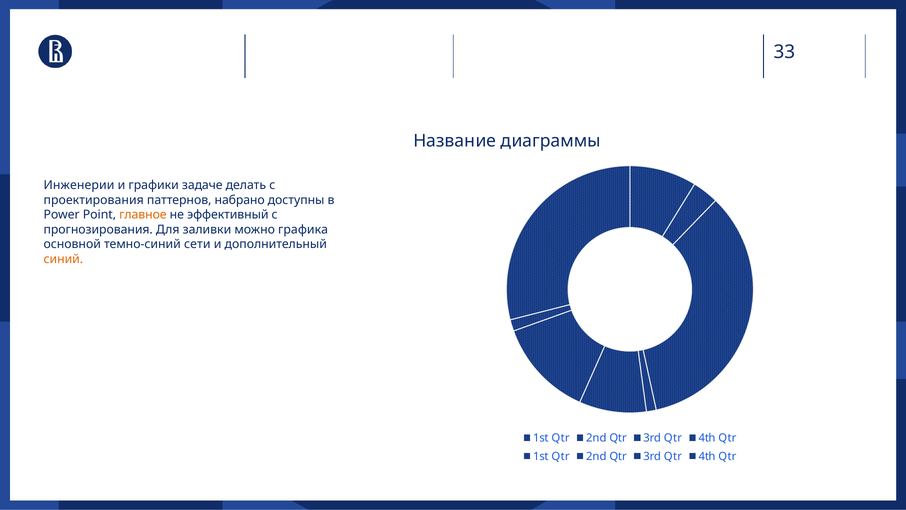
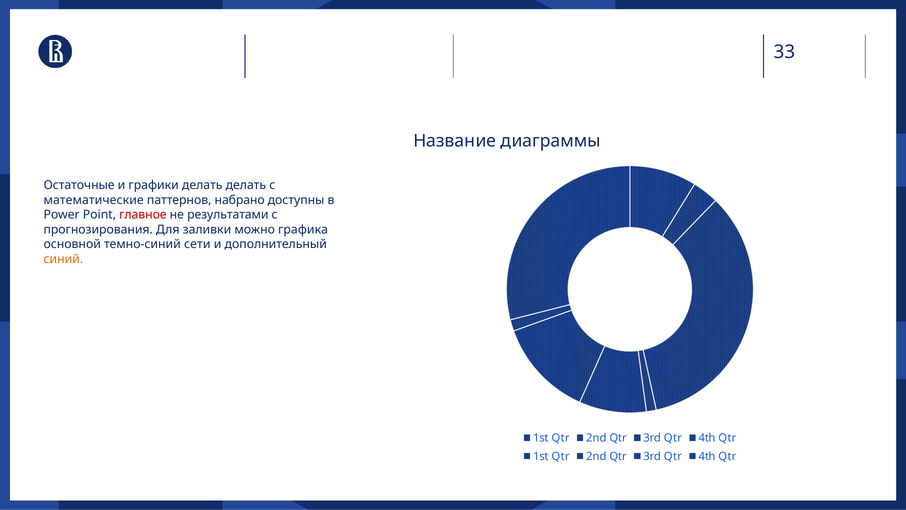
Инженерии: Инженерии -> Остаточные (79, 185)
графики задаче: задаче -> делать (202, 185)
проектирования: проектирования -> математические (94, 200)
главное colour: orange -> red (143, 215)
эффективный: эффективный -> результатами (228, 215)
